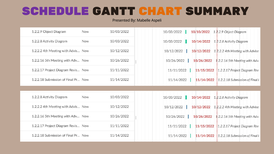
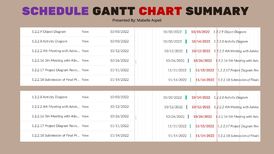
CHART colour: orange -> red (160, 11)
